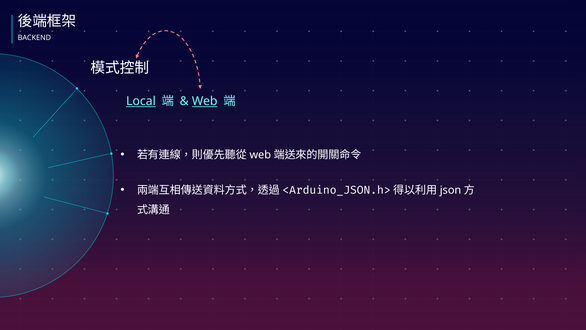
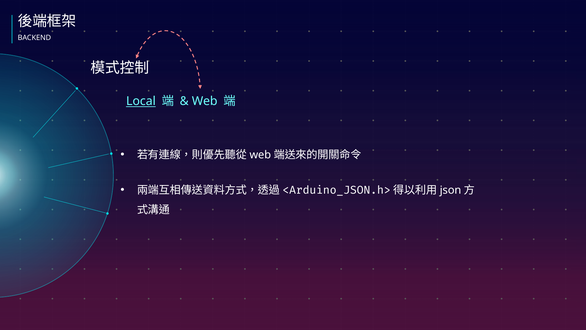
Web underline: present -> none (205, 101)
